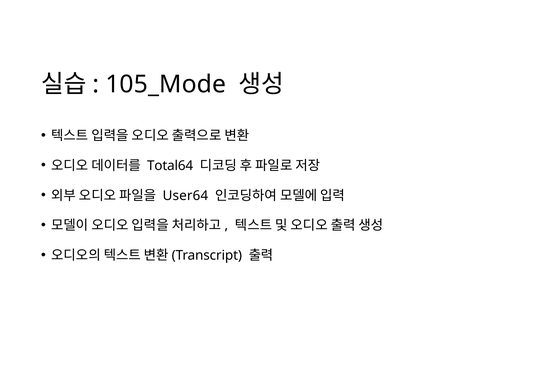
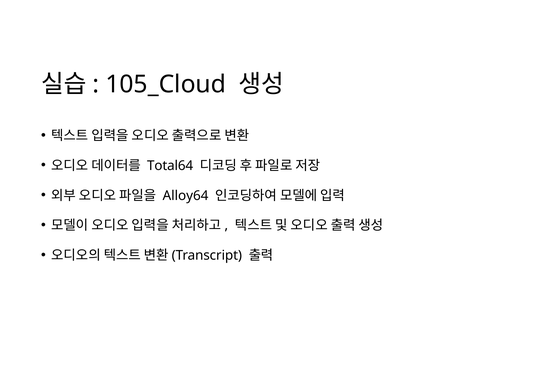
105_Mode: 105_Mode -> 105_Cloud (166, 84)
User64: User64 -> Alloy64 (186, 195)
